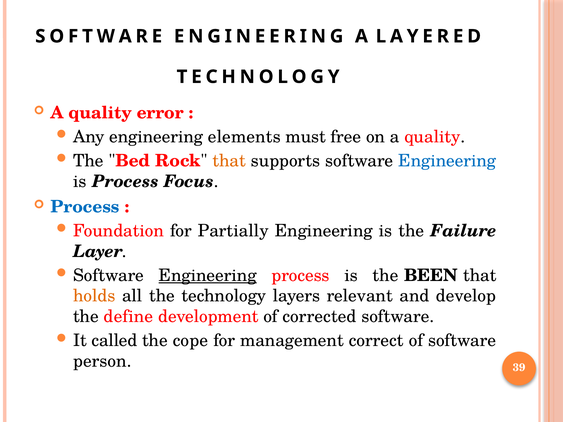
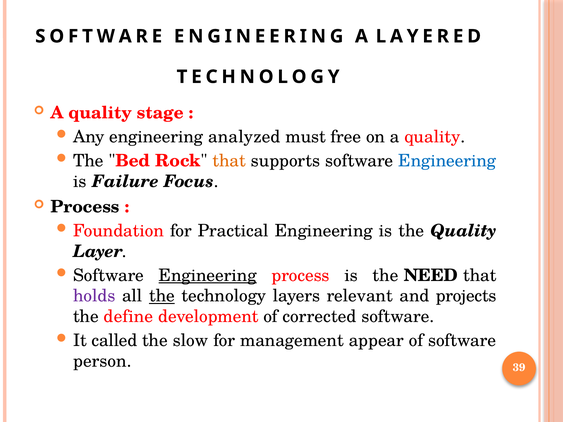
error: error -> stage (160, 113)
elements: elements -> analyzed (244, 137)
is Process: Process -> Failure (125, 182)
Process colour: blue -> black (85, 207)
Partially: Partially -> Practical (233, 231)
the Failure: Failure -> Quality (464, 231)
BEEN: BEEN -> NEED (431, 276)
holds colour: orange -> purple (94, 296)
the underline: none -> present (162, 296)
develop: develop -> projects (466, 296)
cope: cope -> slow (191, 341)
correct: correct -> appear (376, 341)
